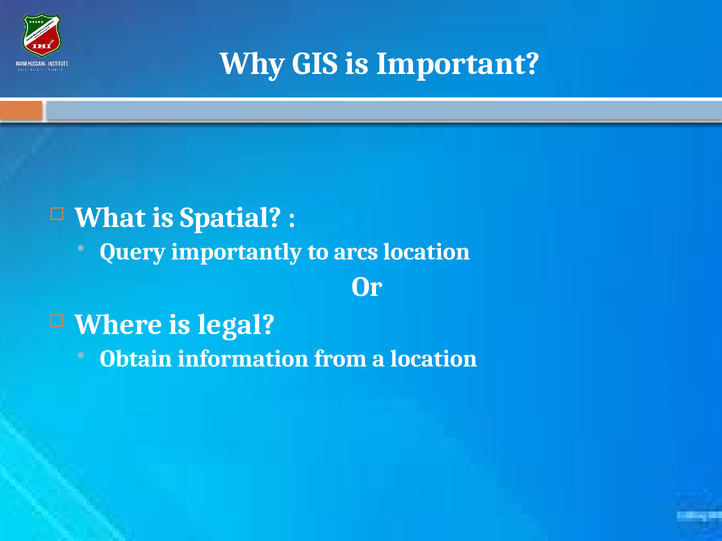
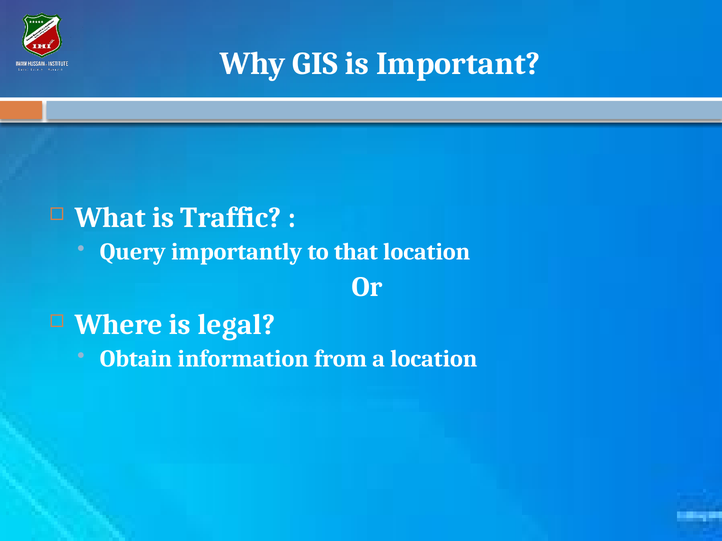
Spatial: Spatial -> Traffic (231, 218)
arcs: arcs -> that (356, 252)
